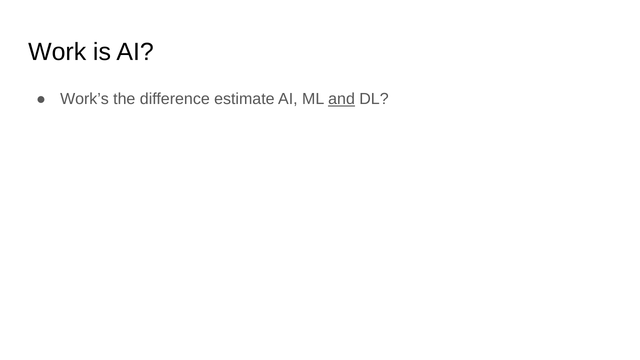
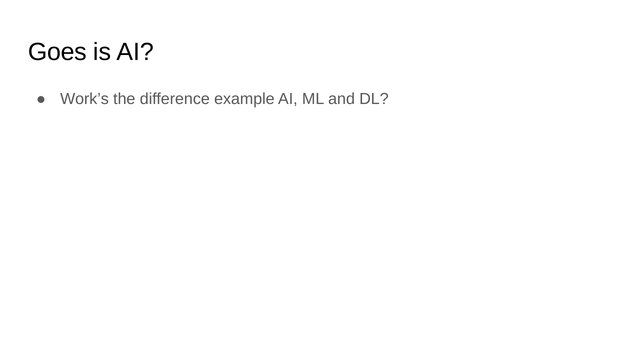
Work: Work -> Goes (57, 52)
estimate: estimate -> example (244, 99)
and underline: present -> none (342, 99)
